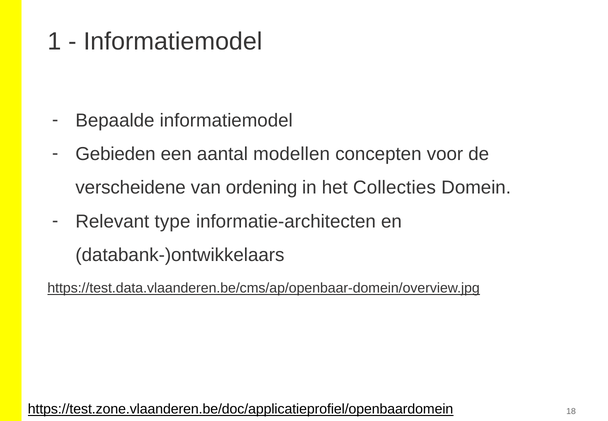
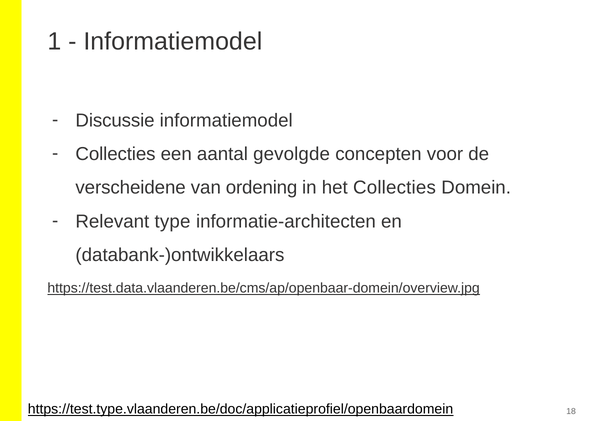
Bepaalde: Bepaalde -> Discussie (115, 120)
Gebieden: Gebieden -> Collecties (116, 154)
modellen: modellen -> gevolgde (292, 154)
https://test.zone.vlaanderen.be/doc/applicatieprofiel/openbaardomein: https://test.zone.vlaanderen.be/doc/applicatieprofiel/openbaardomein -> https://test.type.vlaanderen.be/doc/applicatieprofiel/openbaardomein (241, 409)
